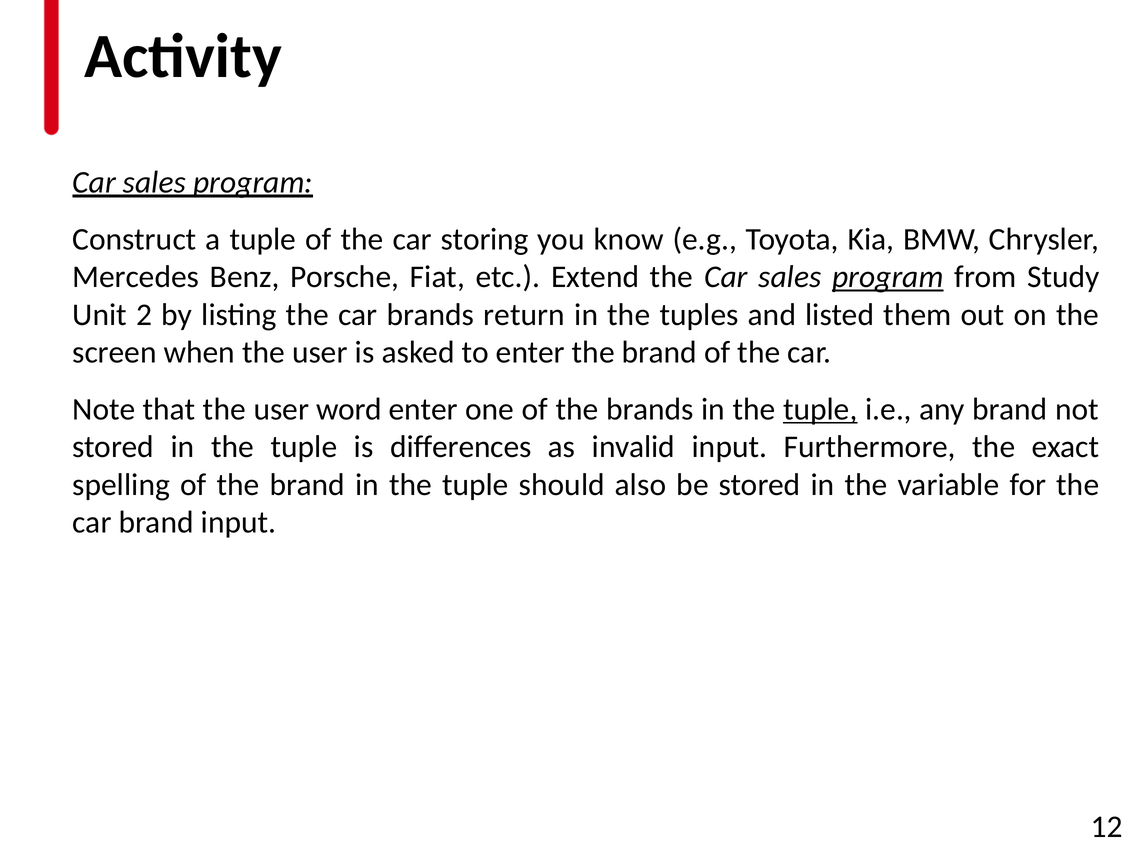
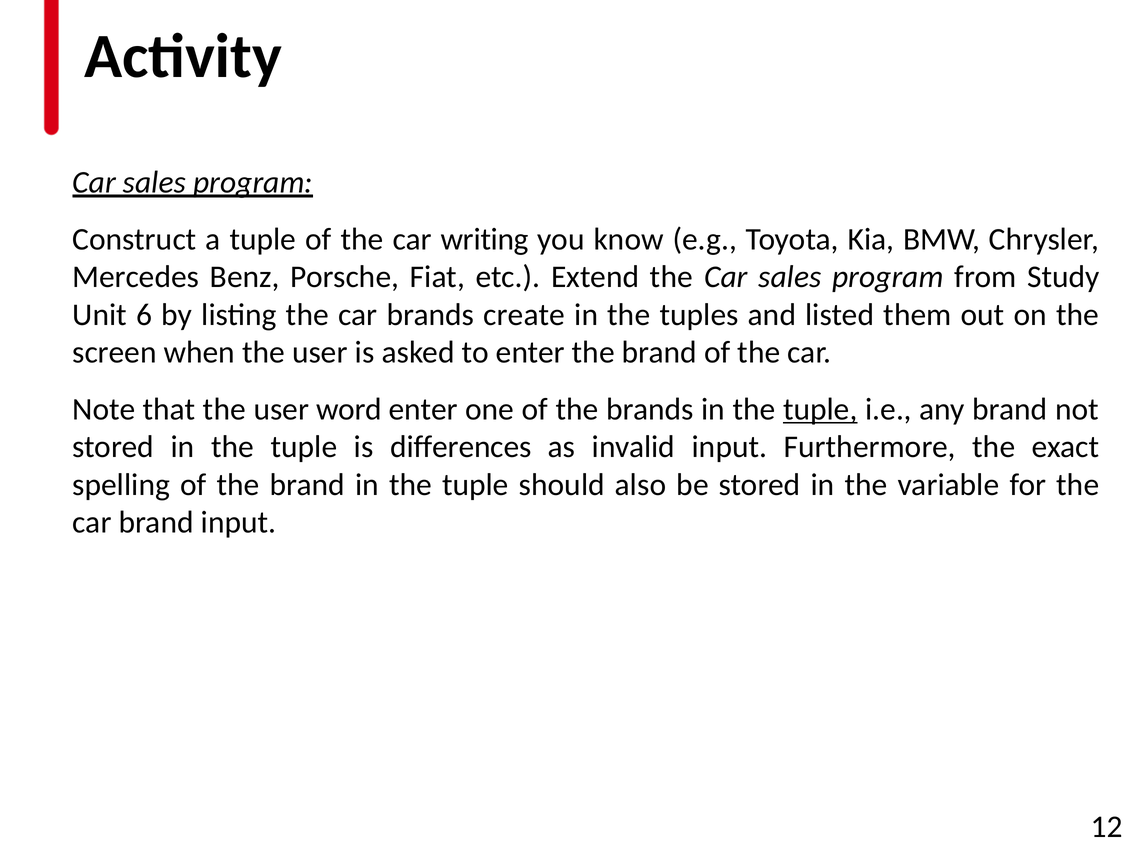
storing: storing -> writing (485, 239)
program underline: present -> none (888, 277)
2: 2 -> 6 (144, 315)
return: return -> create (524, 315)
